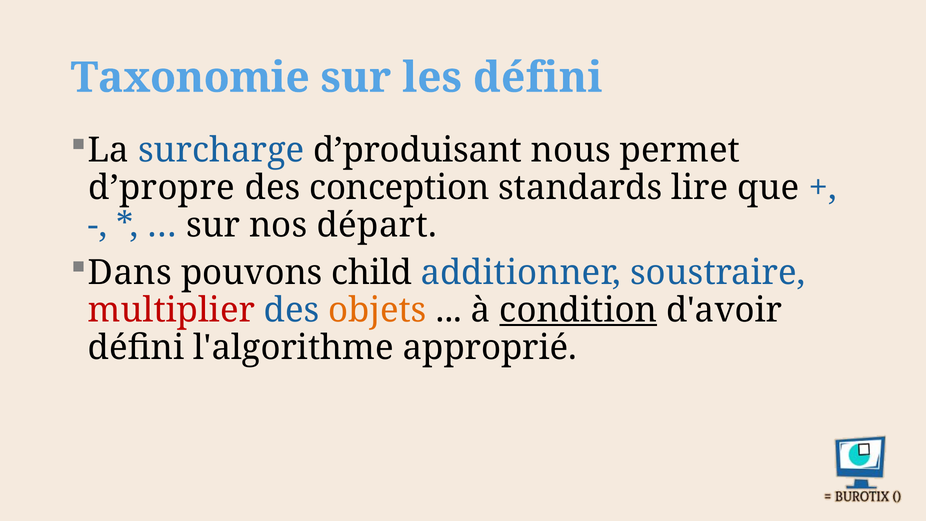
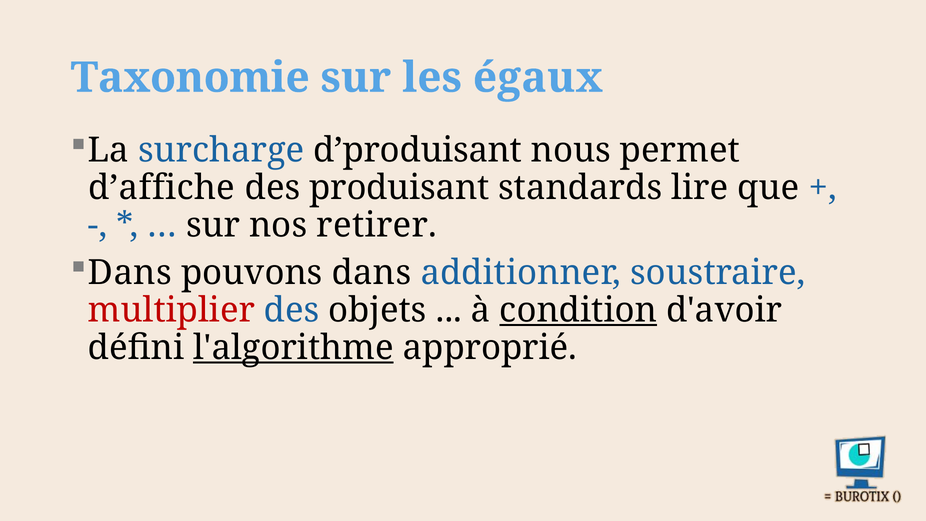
les défini: défini -> égaux (538, 78)
d’propre: d’propre -> d’affiche (162, 188)
conception: conception -> produisant (399, 188)
départ: départ -> retirer (377, 225)
pouvons child: child -> dans (371, 273)
objets colour: orange -> black (378, 310)
l'algorithme underline: none -> present (293, 348)
